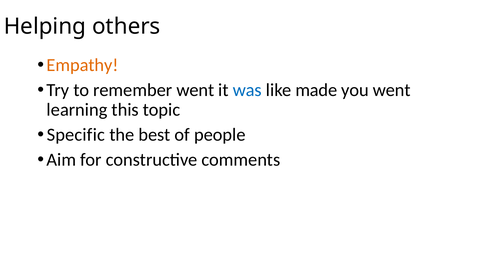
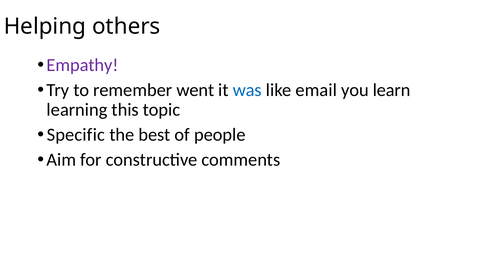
Empathy colour: orange -> purple (83, 65)
made: made -> email (316, 90)
you went: went -> learn (392, 90)
